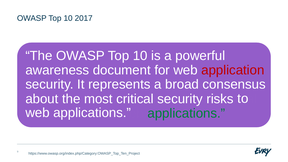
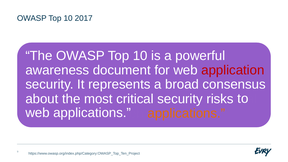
applications colour: green -> orange (186, 113)
